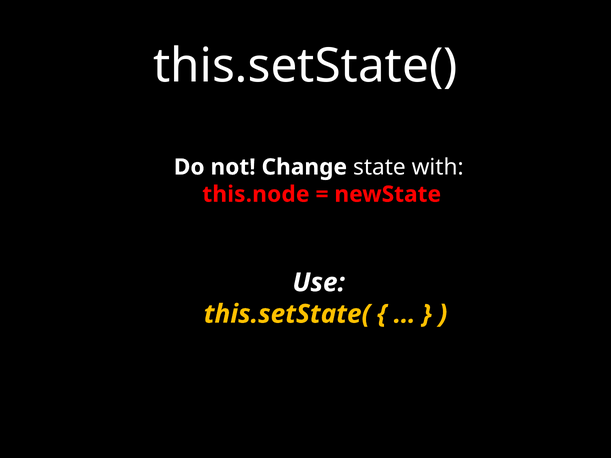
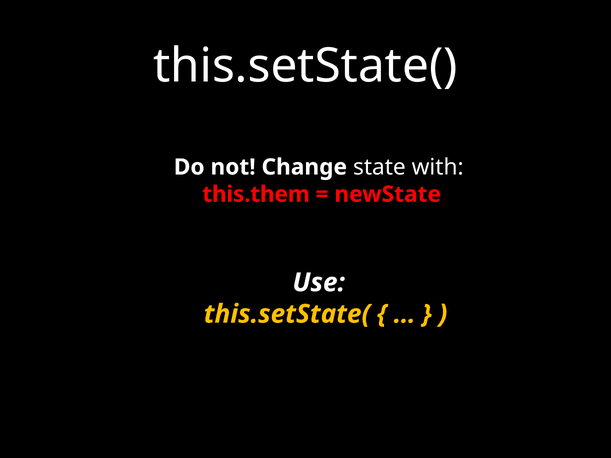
this.node: this.node -> this.them (256, 194)
